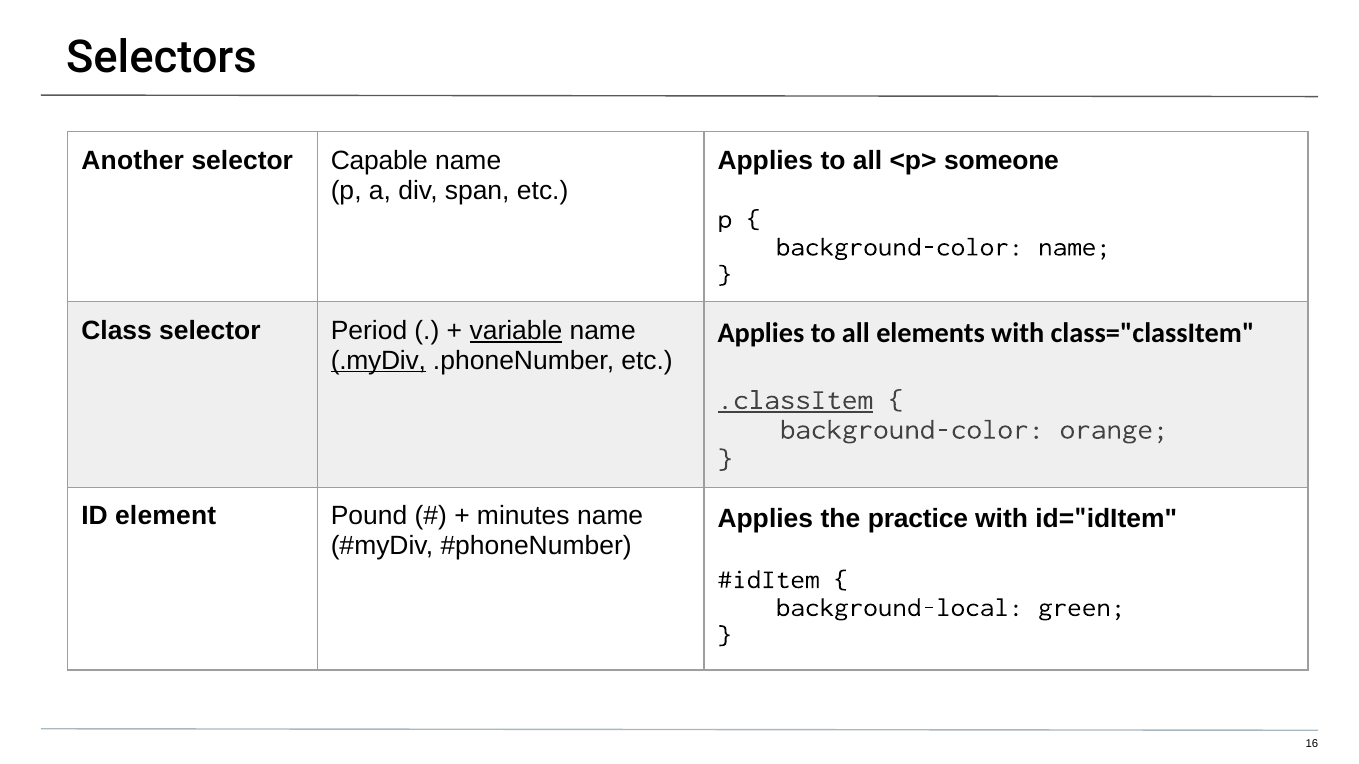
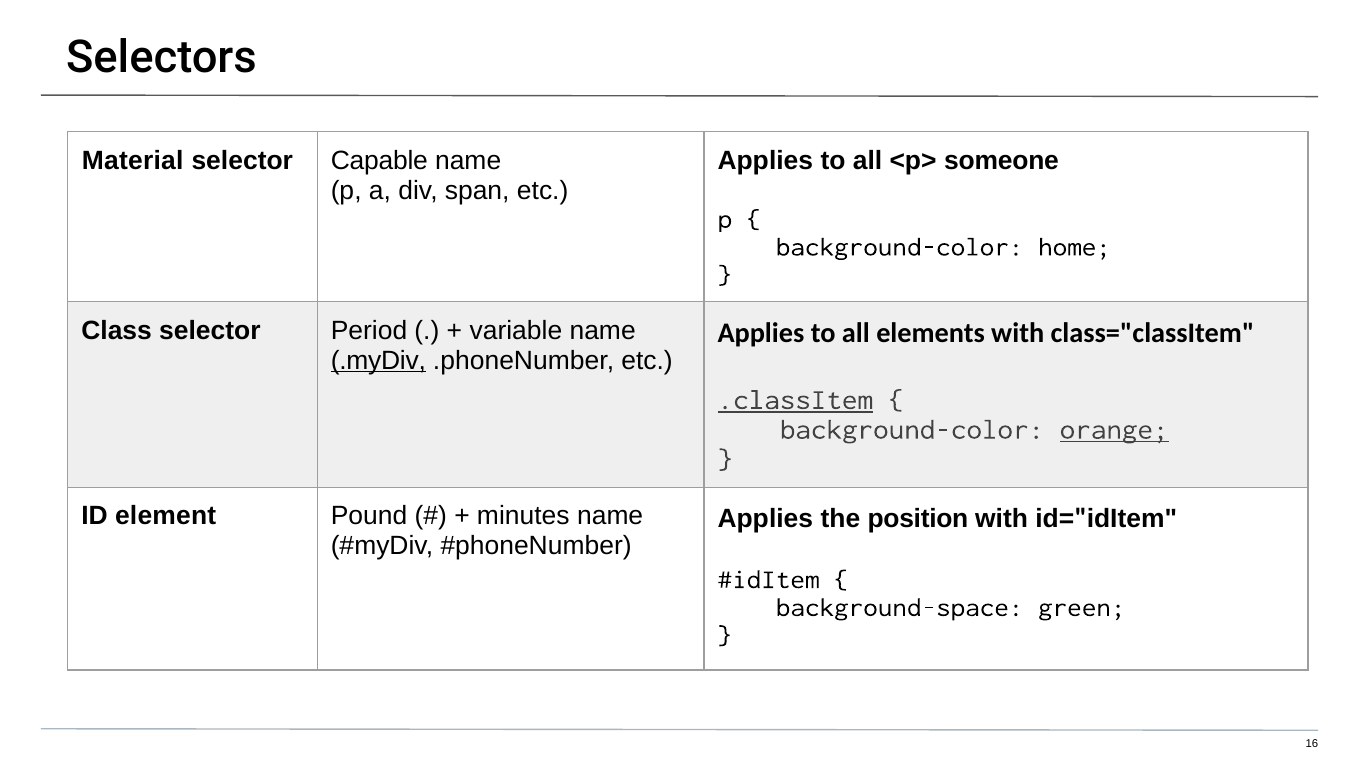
Another: Another -> Material (133, 161)
background-color name: name -> home (1075, 247)
variable underline: present -> none (516, 331)
orange underline: none -> present (1114, 430)
practice: practice -> position (918, 519)
background-local: background-local -> background-space (900, 608)
